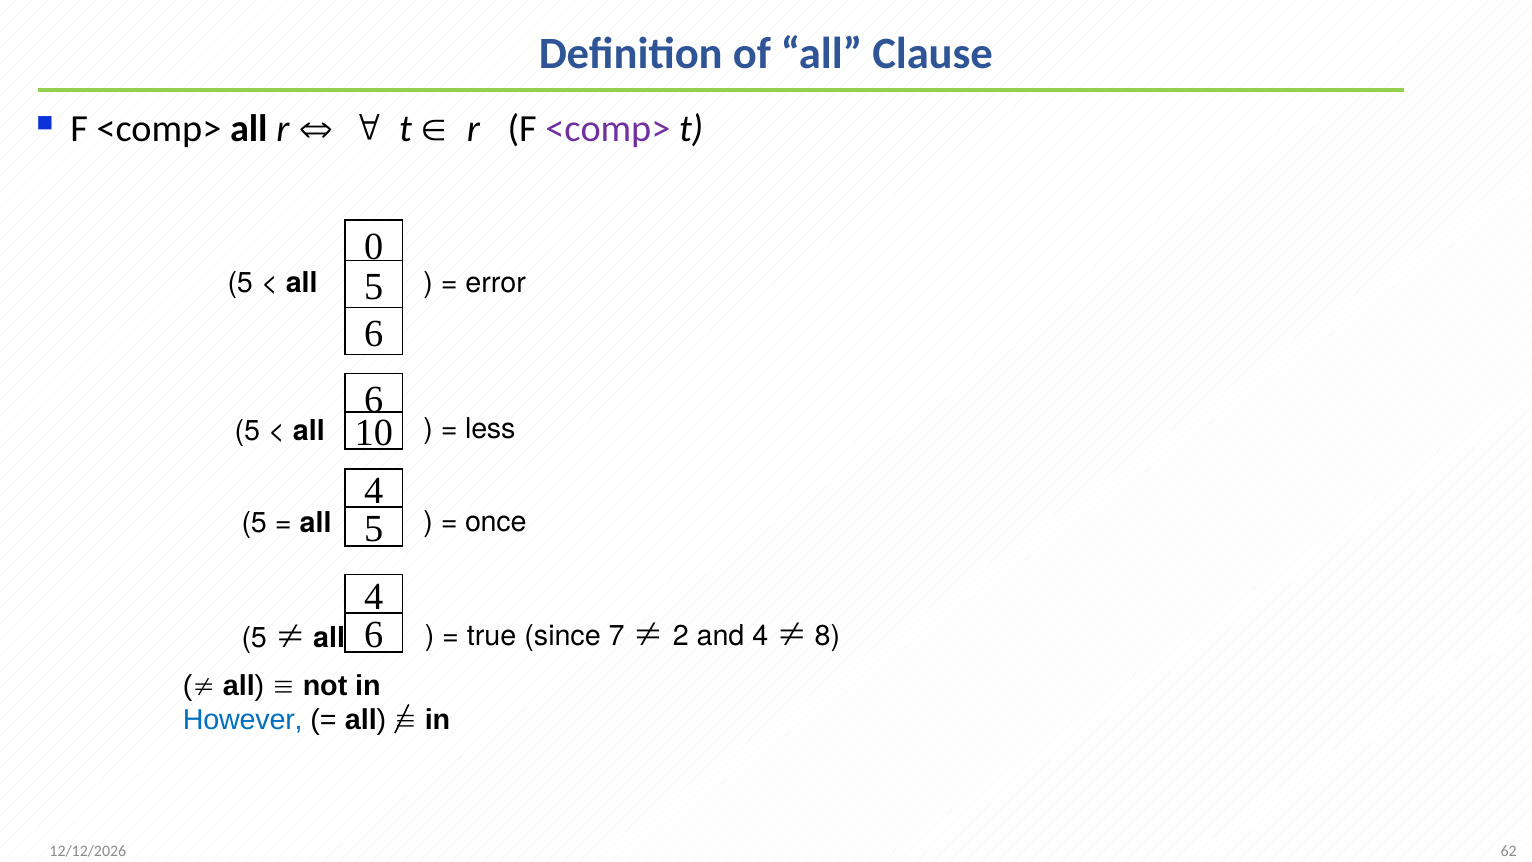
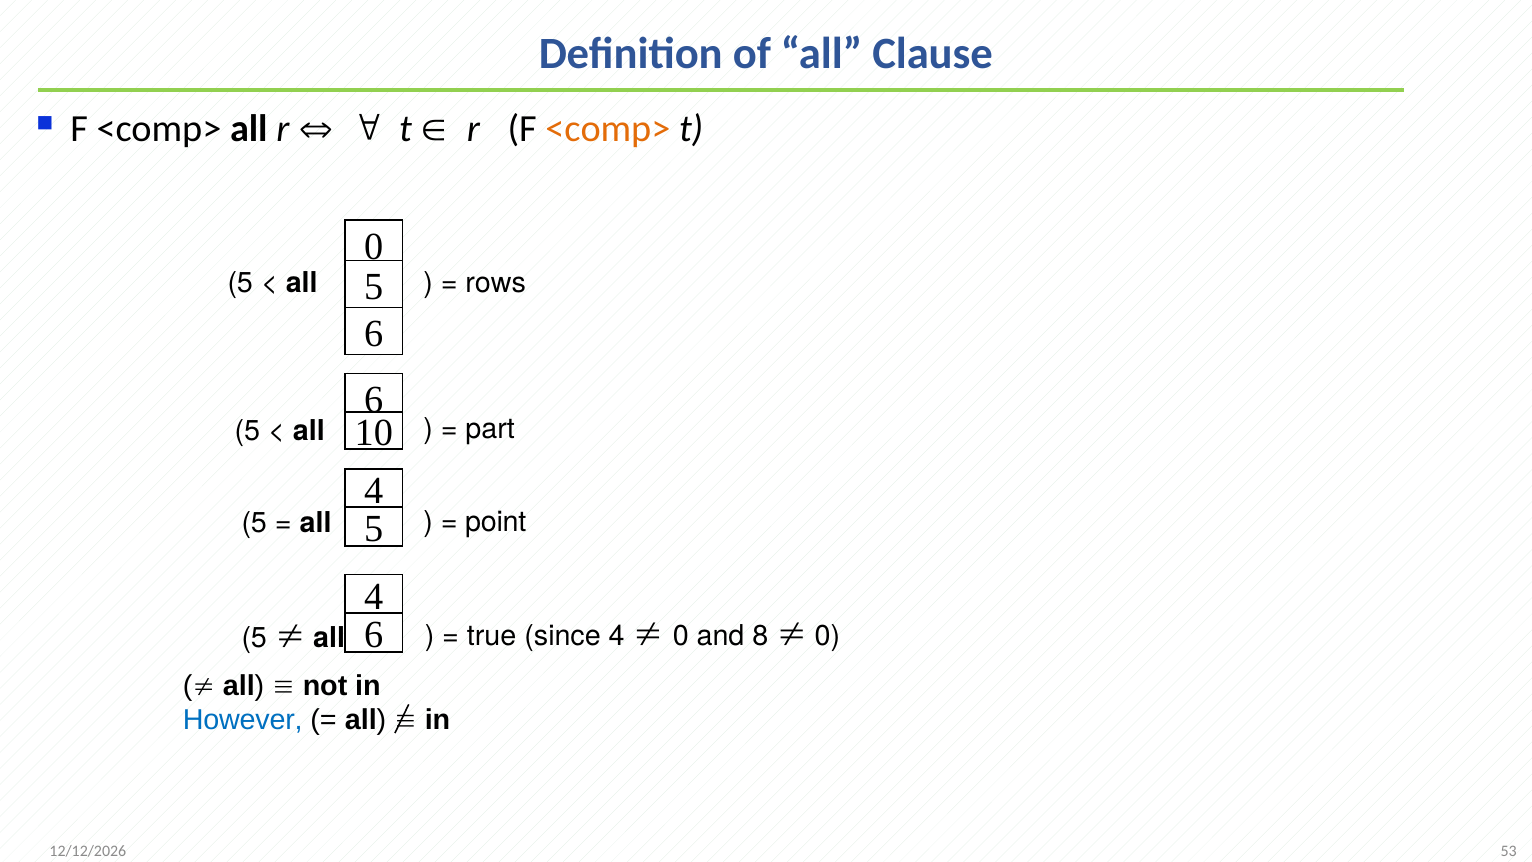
<comp> colour: purple -> orange (608, 128)
error: error -> rows (496, 283)
less: less -> part (490, 429)
once: once -> point (496, 522)
since 7: 7 -> 4 (617, 636)
2: 2 -> 0 (681, 636)
and 4: 4 -> 8 (760, 636)
8: 8 -> 0 (827, 636)
62: 62 -> 53 (1509, 851)
